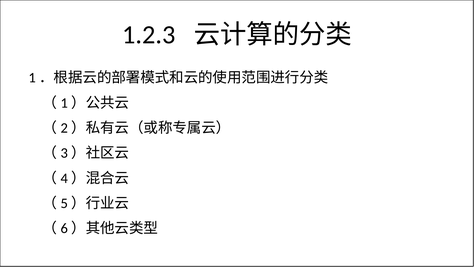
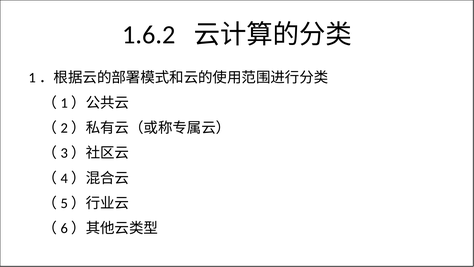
1.2.3: 1.2.3 -> 1.6.2 (149, 35)
